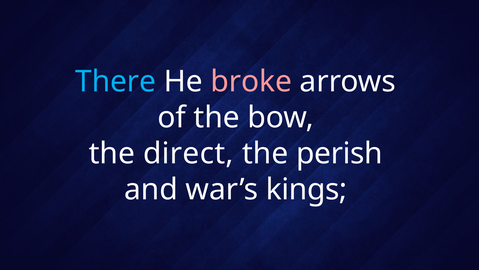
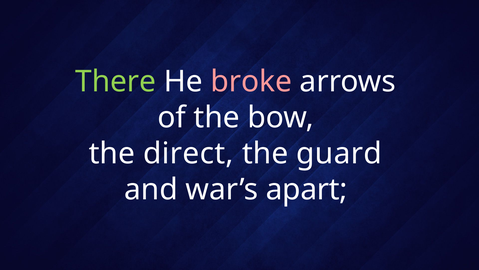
There colour: light blue -> light green (116, 81)
perish: perish -> guard (339, 153)
kings: kings -> apart (307, 189)
